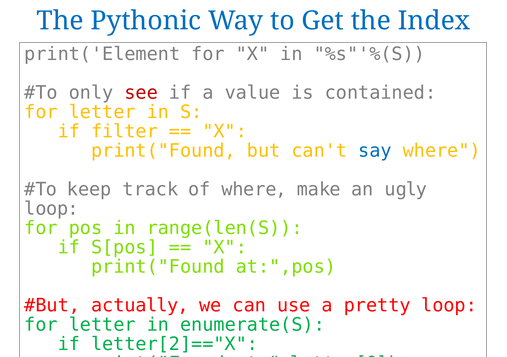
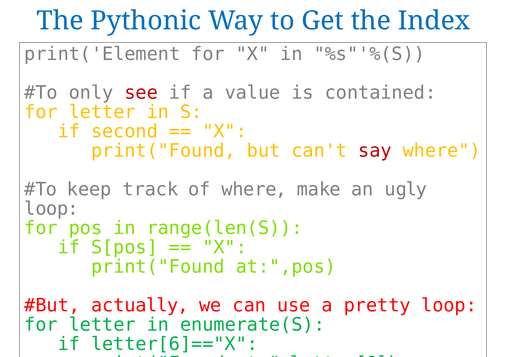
filter: filter -> second (124, 132)
say colour: blue -> red (375, 151)
letter[2]=="X: letter[2]=="X -> letter[6]=="X (175, 345)
